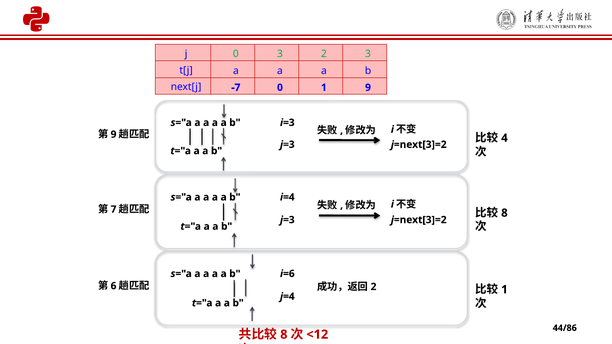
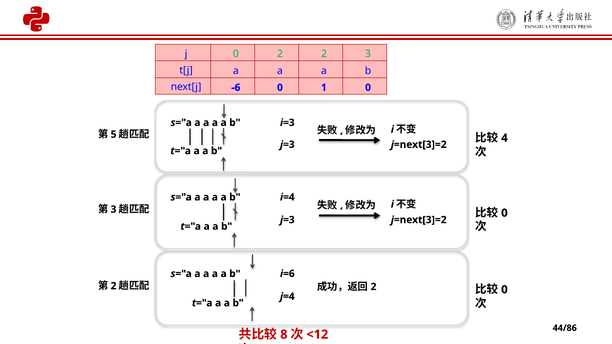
0 3: 3 -> 2 (280, 54)
-7: -7 -> -6 (236, 88)
1 9: 9 -> 0 (368, 88)
9: 9 -> 5 (114, 134)
7: 7 -> 3 (114, 209)
8: 8 -> 0 (504, 213)
6: 6 -> 2 (114, 286)
1: 1 -> 0 (504, 290)
